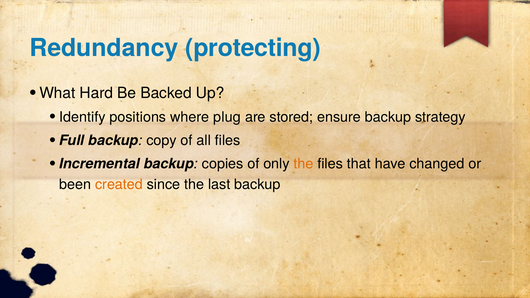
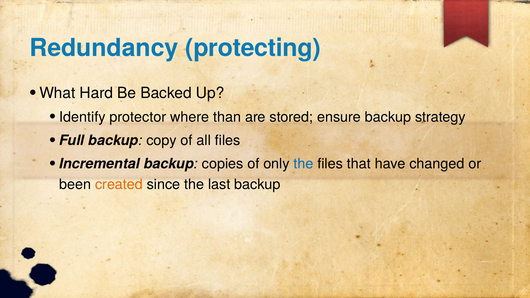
positions: positions -> protector (138, 117)
plug: plug -> than (227, 117)
the colour: orange -> blue (304, 164)
